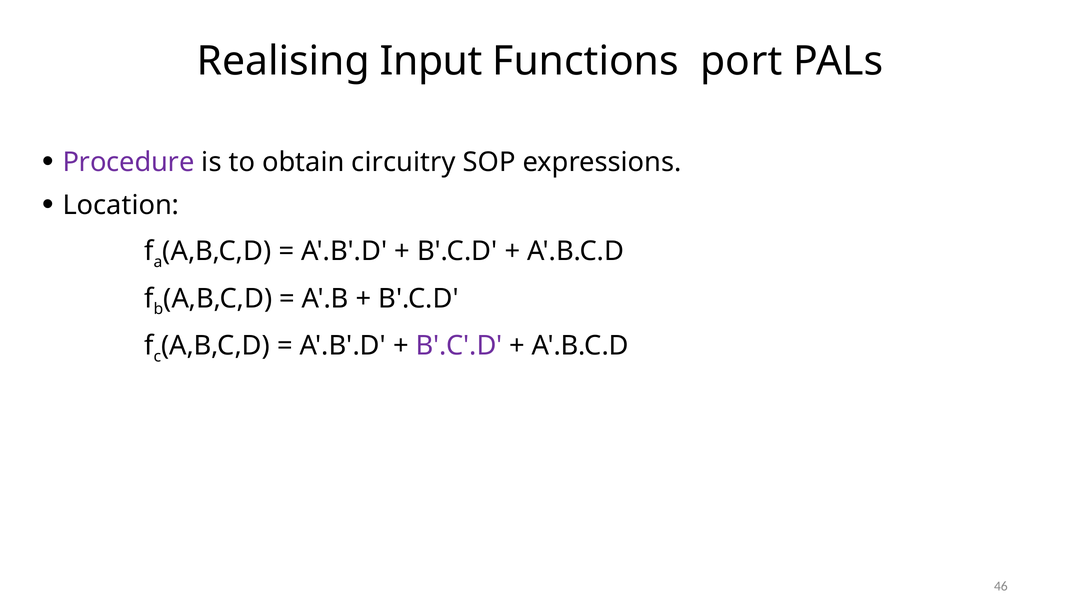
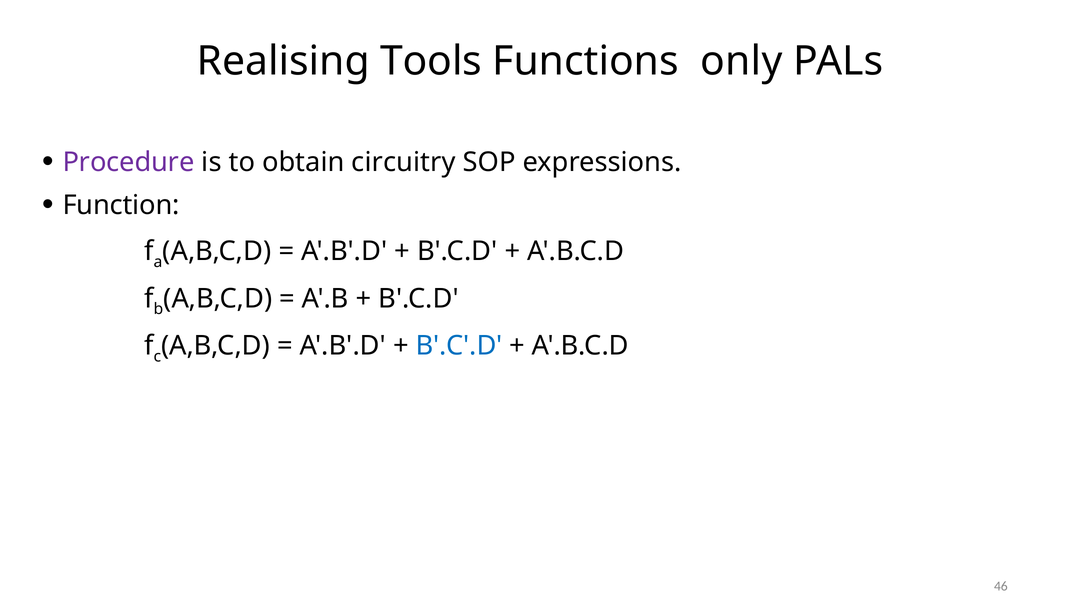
Input: Input -> Tools (431, 61)
port: port -> only (741, 61)
Location: Location -> Function (121, 205)
B'.C'.D colour: purple -> blue (459, 346)
